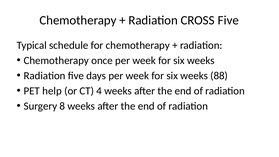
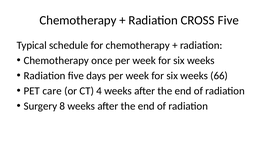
88: 88 -> 66 (219, 76)
help: help -> care (52, 91)
